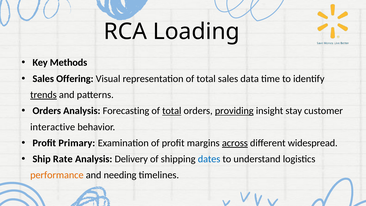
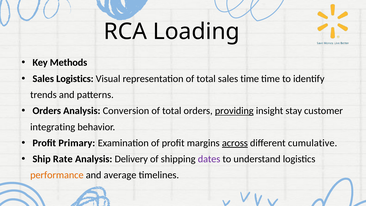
Sales Offering: Offering -> Logistics (75, 79)
sales data: data -> time (250, 79)
trends underline: present -> none (43, 95)
Forecasting: Forecasting -> Conversion (126, 111)
total underline: present -> none (172, 111)
interactive: interactive -> integrating (53, 127)
widespread: widespread -> cumulative (313, 143)
dates colour: blue -> purple (209, 159)
needing: needing -> average (120, 175)
